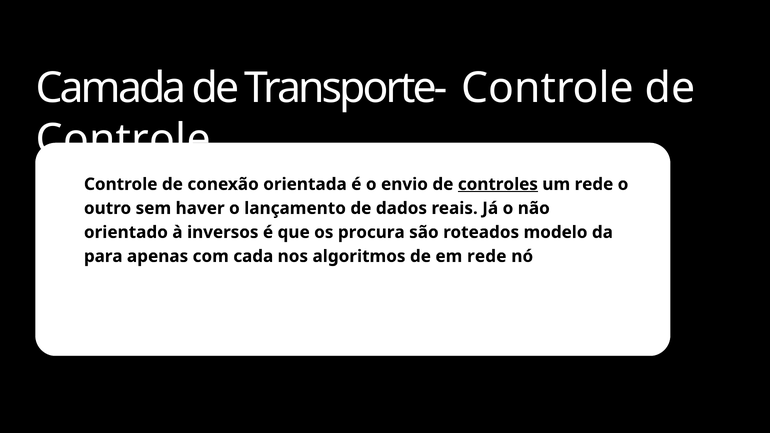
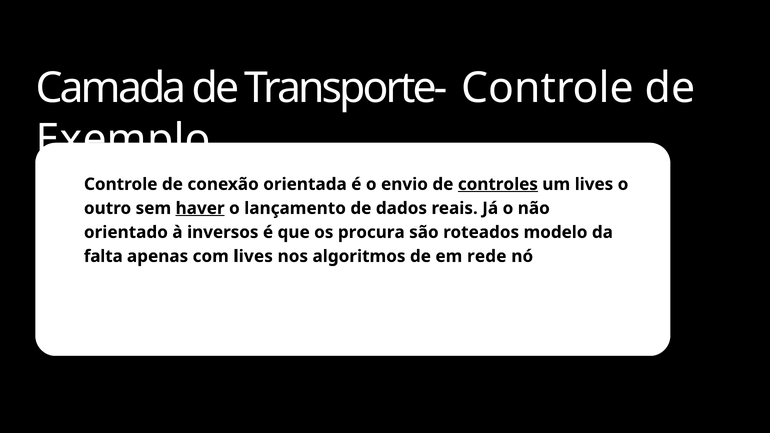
Controle: Controle -> Exemplo (123, 139)
um rede: rede -> lives (594, 184)
haver underline: none -> present (200, 208)
para: para -> falta (103, 256)
com cada: cada -> lives (253, 256)
